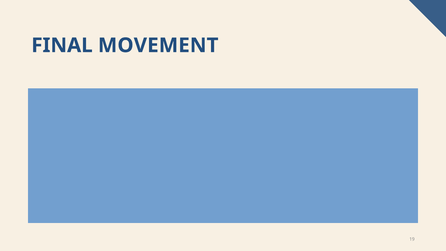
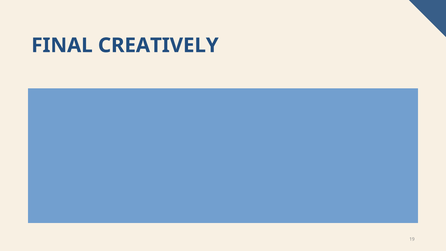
MOVEMENT: MOVEMENT -> CREATIVELY (158, 45)
